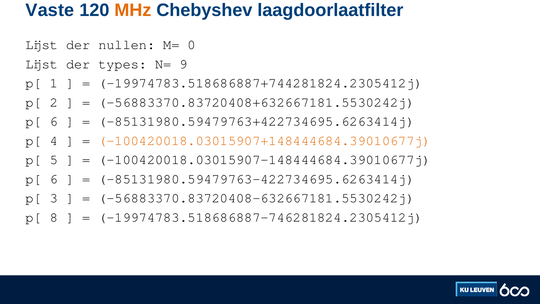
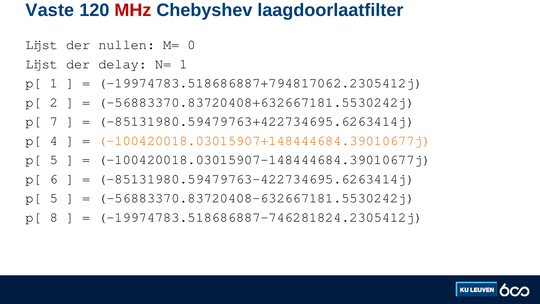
MHz colour: orange -> red (133, 10)
types: types -> delay (123, 64)
N= 9: 9 -> 1 (184, 64)
-19974783.518686887+744281824.2305412j: -19974783.518686887+744281824.2305412j -> -19974783.518686887+794817062.2305412j (260, 83)
6: 6 -> 7 (54, 121)
3: 3 -> 5 (54, 198)
